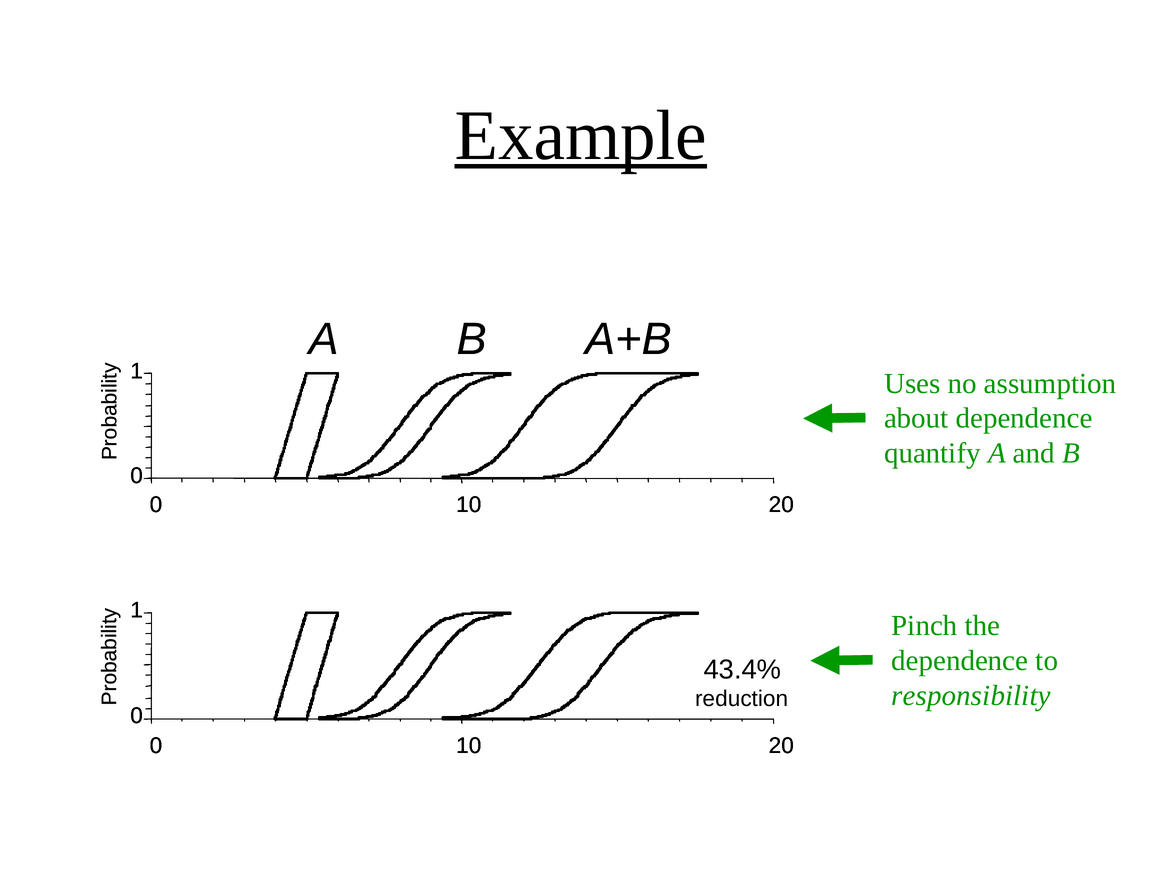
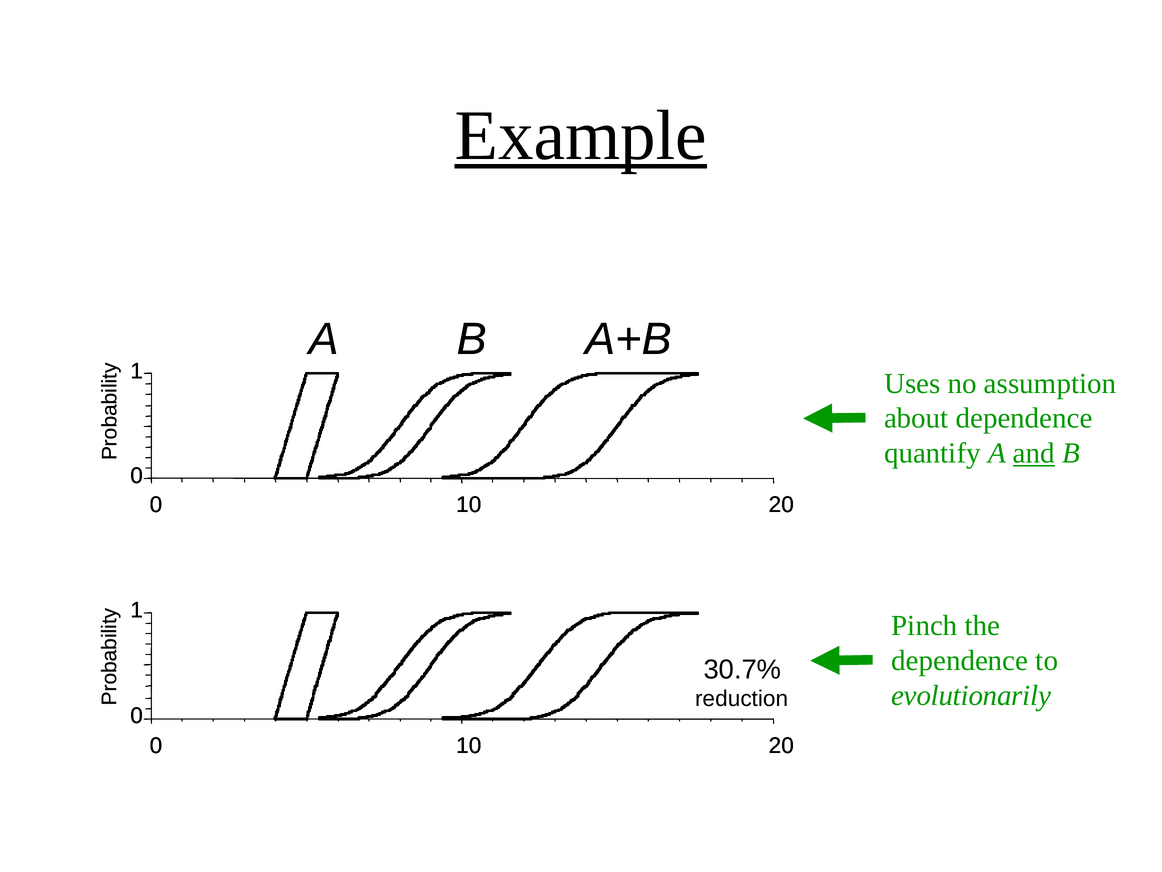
and underline: none -> present (1034, 453)
43.4%: 43.4% -> 30.7% (742, 669)
responsibility: responsibility -> evolutionarily (971, 695)
